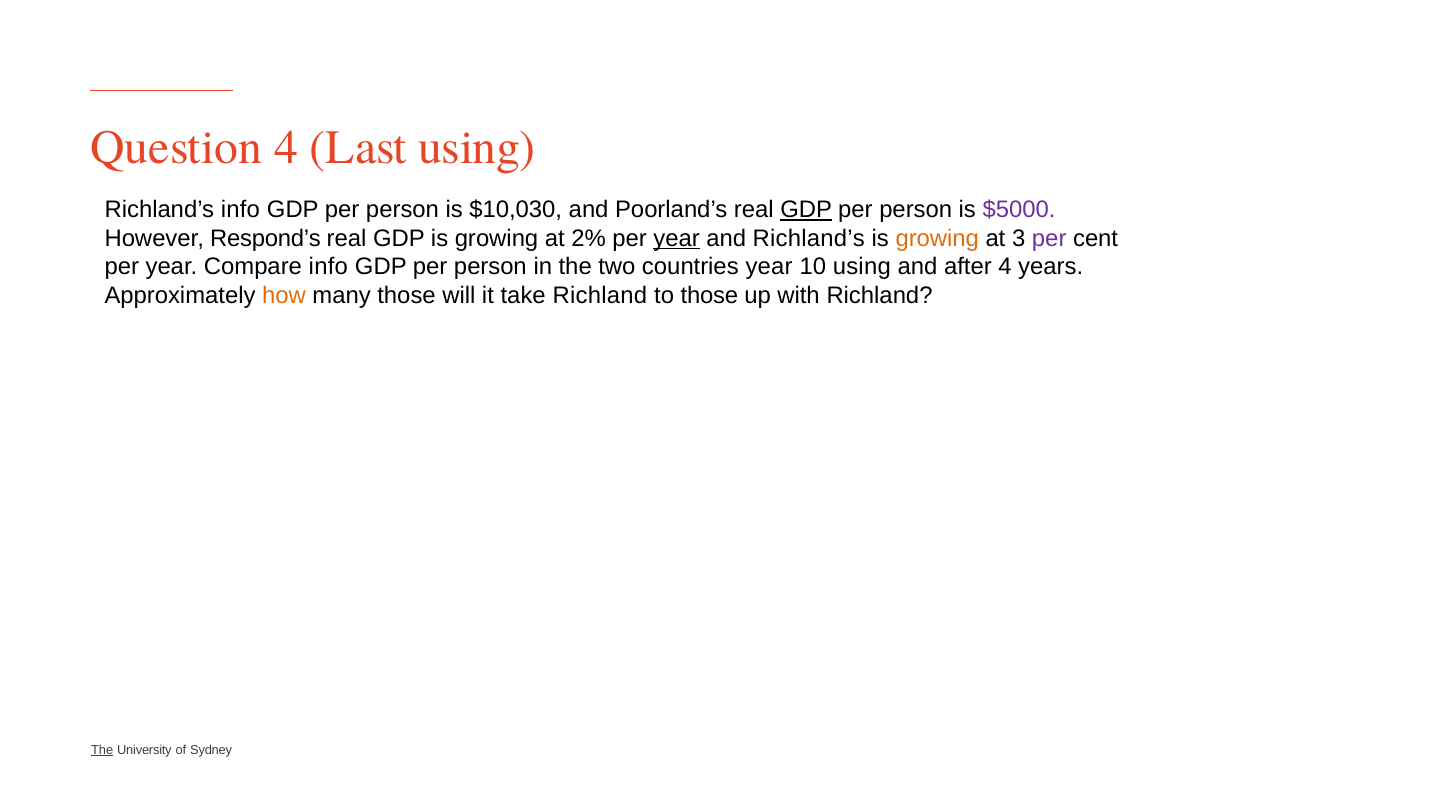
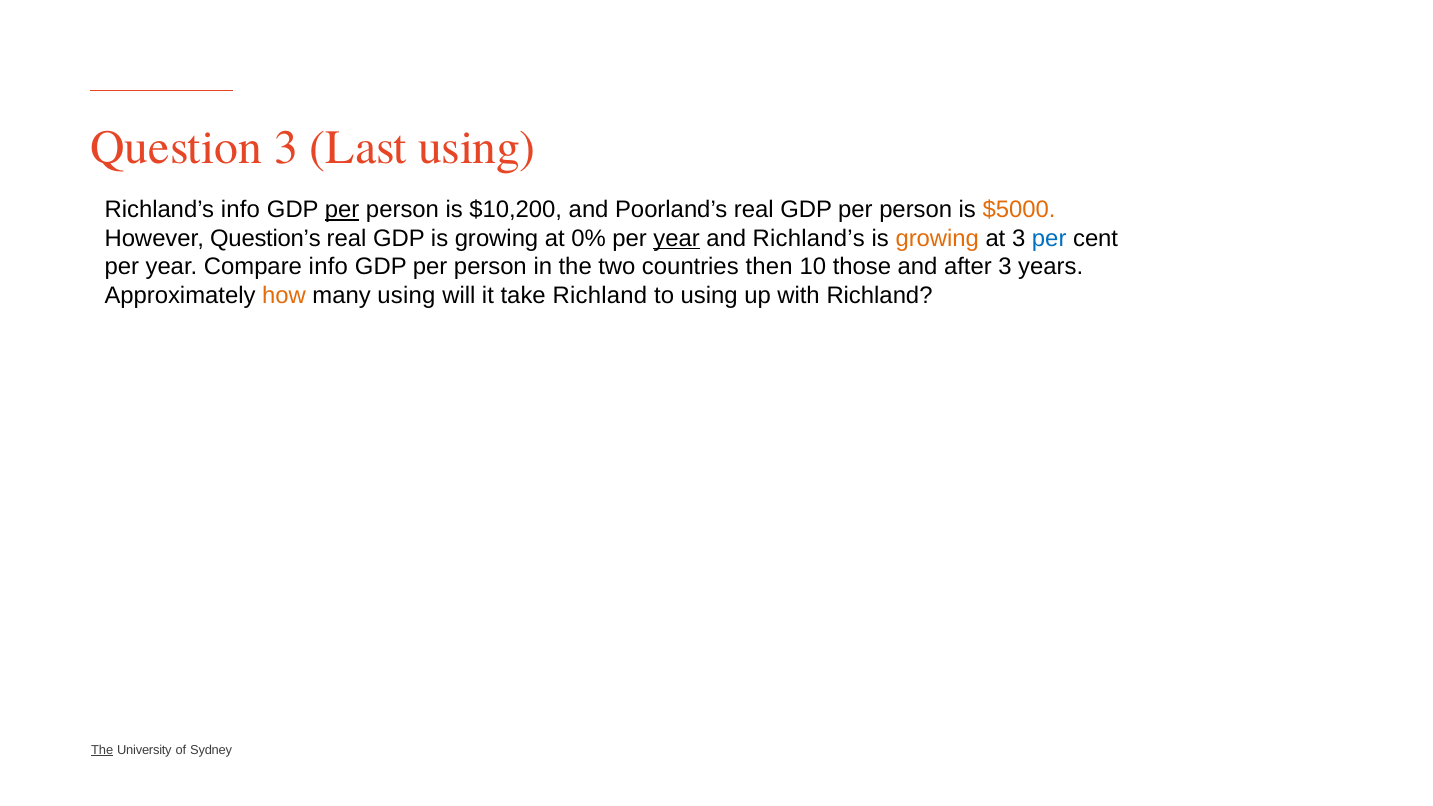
Question 4: 4 -> 3 (286, 147)
per underline: none -> present (342, 210)
$10,030: $10,030 -> $10,200 (516, 210)
GDP underline: present -> none (806, 210)
$5000 colour: purple -> orange (1019, 210)
Respond’s: Respond’s -> Question’s (265, 238)
2%: 2% -> 0% (589, 238)
per colour: purple -> blue (1049, 238)
countries year: year -> then (769, 267)
10 using: using -> those (862, 267)
after 4: 4 -> 3 (1005, 267)
many those: those -> using (406, 296)
to those: those -> using (709, 296)
